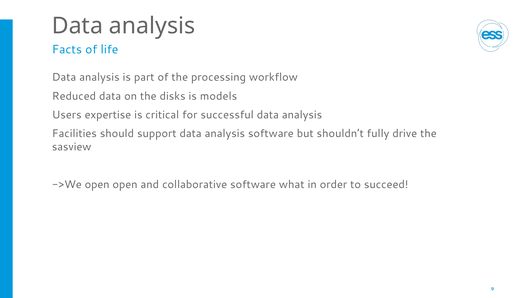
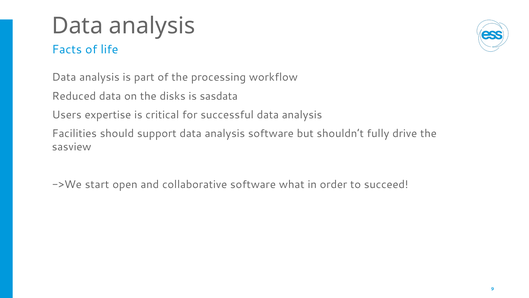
models: models -> sasdata (219, 96)
->We open: open -> start (97, 184)
